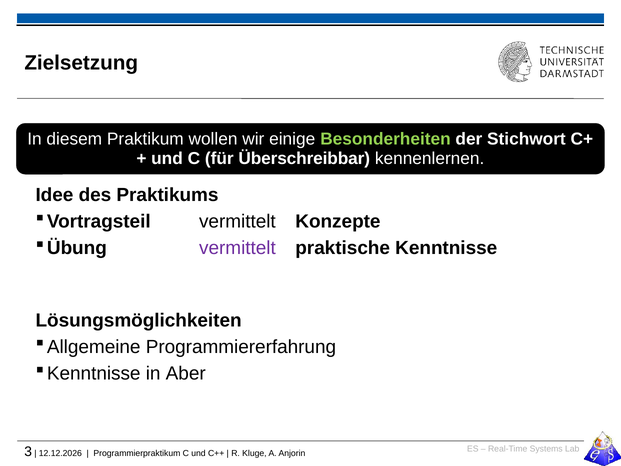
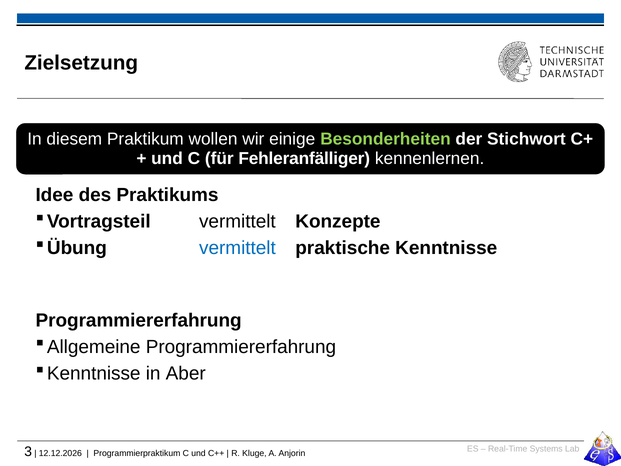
Überschreibbar: Überschreibbar -> Fehleranfälliger (304, 158)
vermittelt colour: purple -> blue (237, 248)
Lösungsmöglichkeiten: Lösungsmöglichkeiten -> Programmiererfahrung (139, 320)
